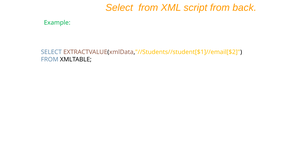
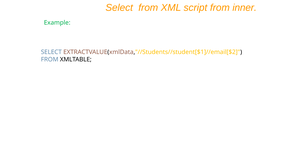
back: back -> inner (245, 8)
